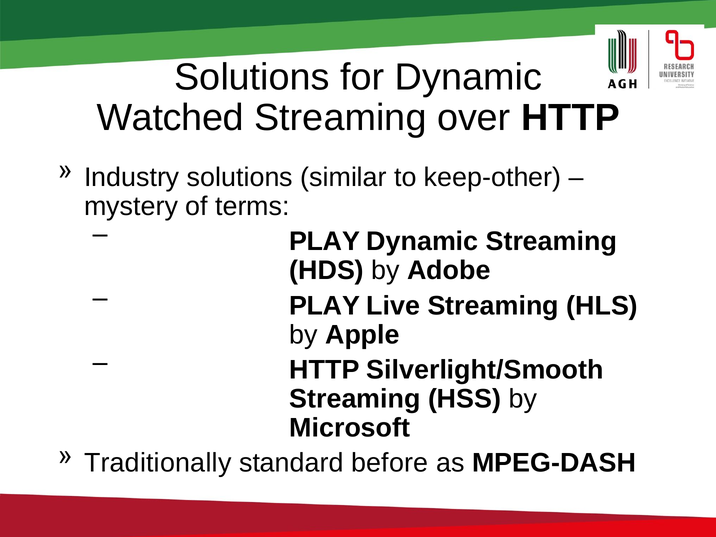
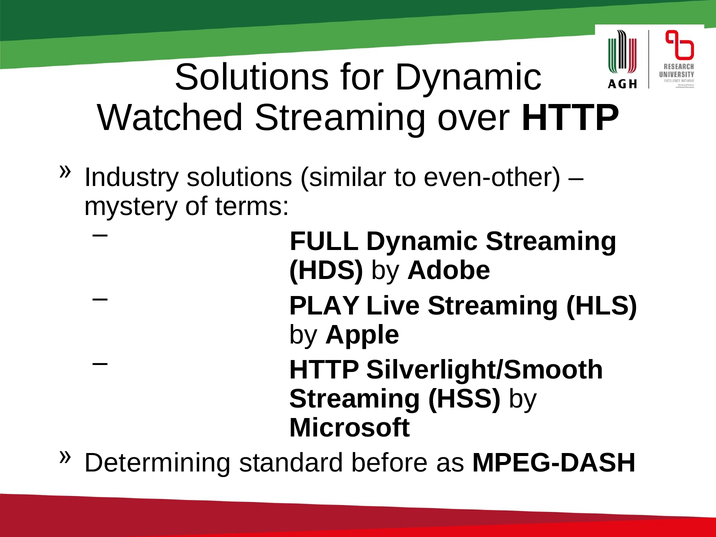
keep-other: keep-other -> even-other (493, 177)
PLAY: PLAY -> FULL (324, 242)
Traditionally: Traditionally -> Determining (158, 463)
